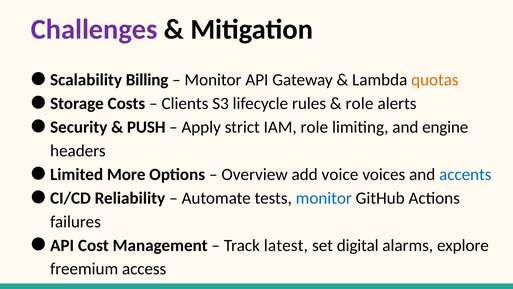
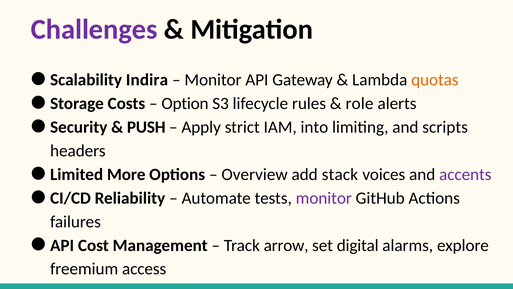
Billing: Billing -> Indira (147, 80)
Clients: Clients -> Option (185, 103)
IAM role: role -> into (314, 127)
engine: engine -> scripts (445, 127)
voice: voice -> stack (340, 174)
accents colour: blue -> purple (465, 174)
monitor colour: blue -> purple (324, 198)
latest: latest -> arrow (286, 245)
